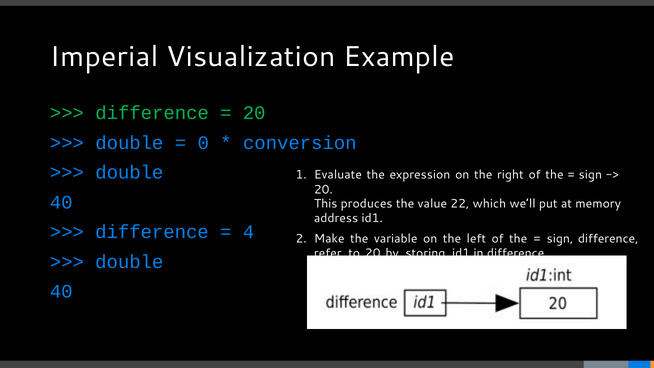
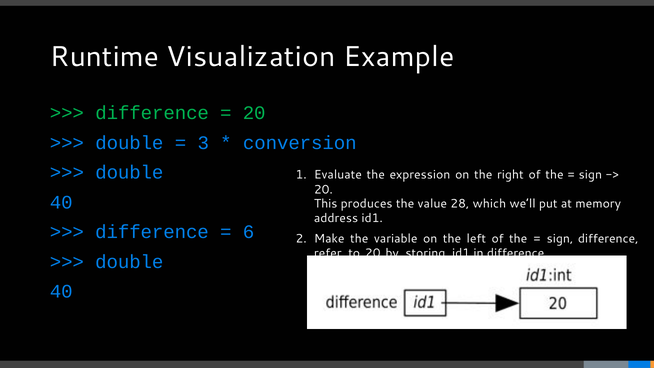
Imperial: Imperial -> Runtime (104, 57)
0: 0 -> 3 (203, 143)
22: 22 -> 28 (460, 204)
4: 4 -> 6 (249, 232)
